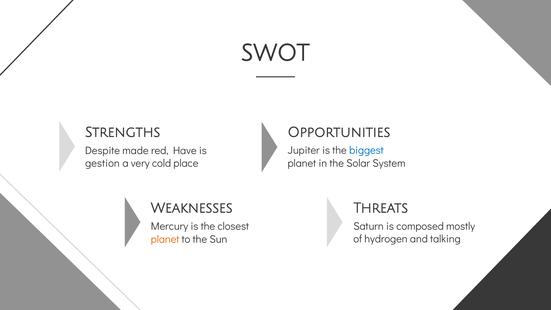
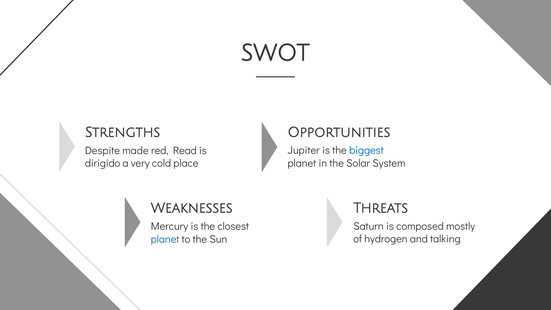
Have: Have -> Read (185, 150)
gestion: gestion -> dirigido (103, 163)
planet colour: orange -> blue (165, 239)
